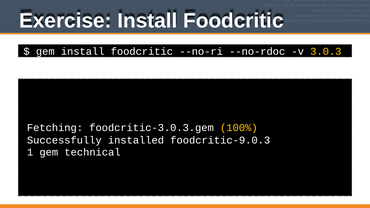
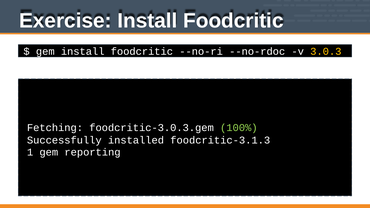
100% colour: yellow -> light green (239, 128)
foodcritic-9.0.3: foodcritic-9.0.3 -> foodcritic-3.1.3 (220, 140)
technical: technical -> reporting (92, 152)
